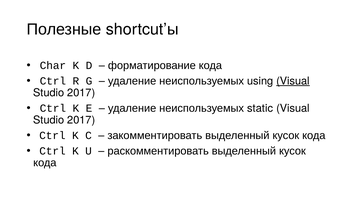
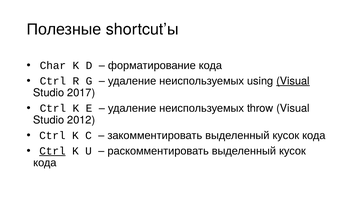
static: static -> throw (260, 108)
2017: 2017 -> 2012 (81, 120)
Ctrl underline: none -> present (52, 151)
